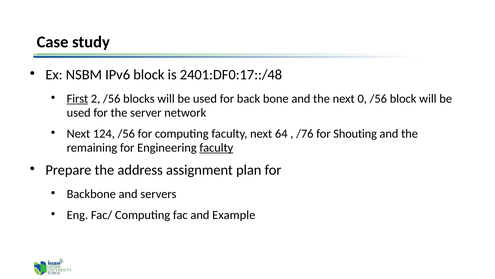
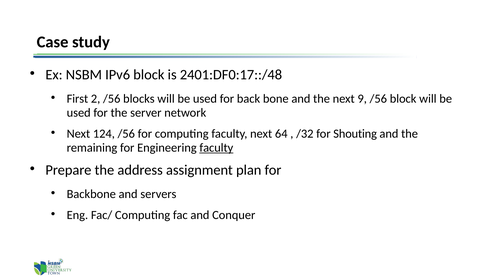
First underline: present -> none (77, 99)
0: 0 -> 9 (362, 99)
/76: /76 -> /32 (305, 134)
Example: Example -> Conquer (234, 215)
